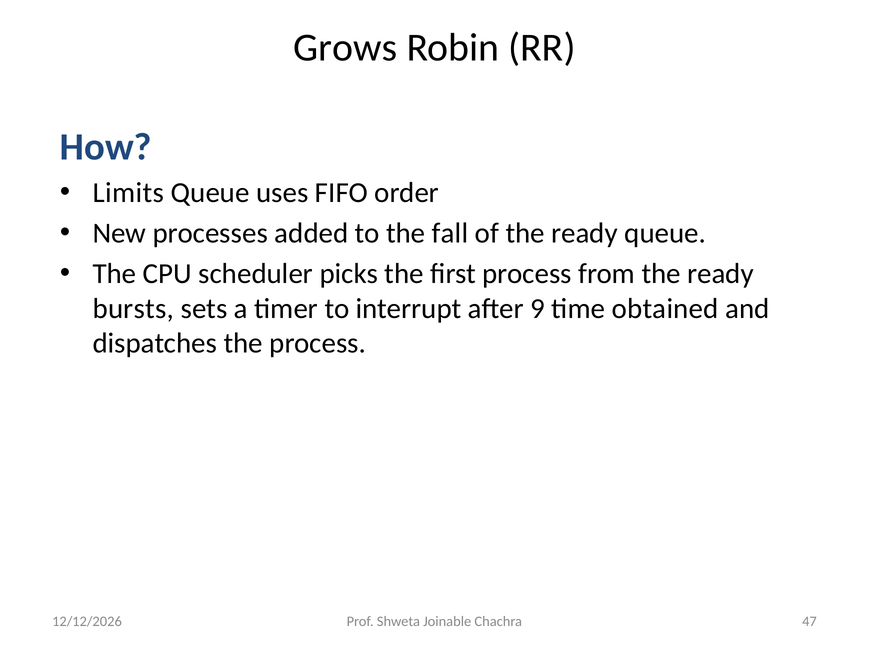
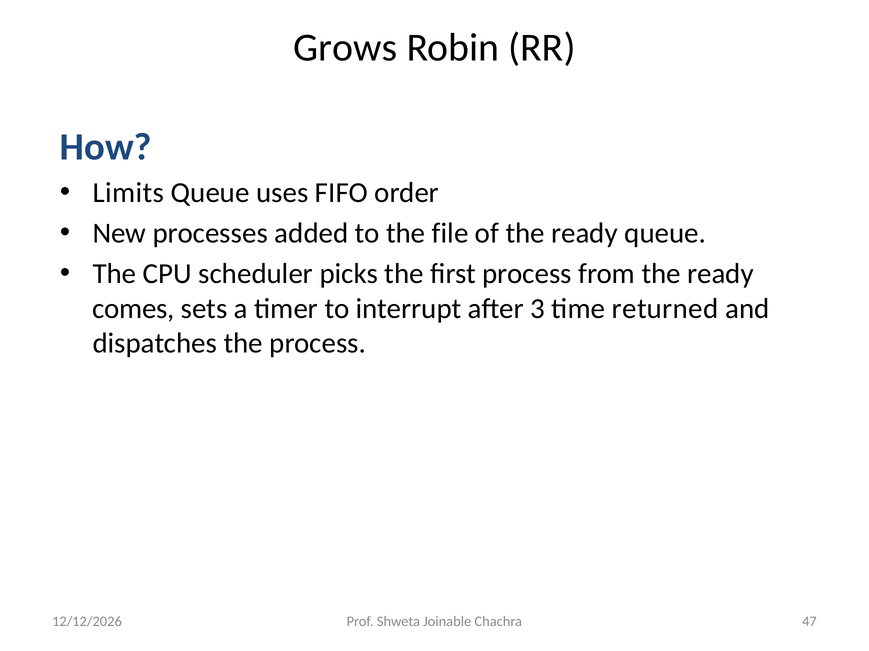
fall: fall -> file (450, 234)
bursts: bursts -> comes (134, 309)
9: 9 -> 3 (538, 309)
obtained: obtained -> returned (665, 309)
